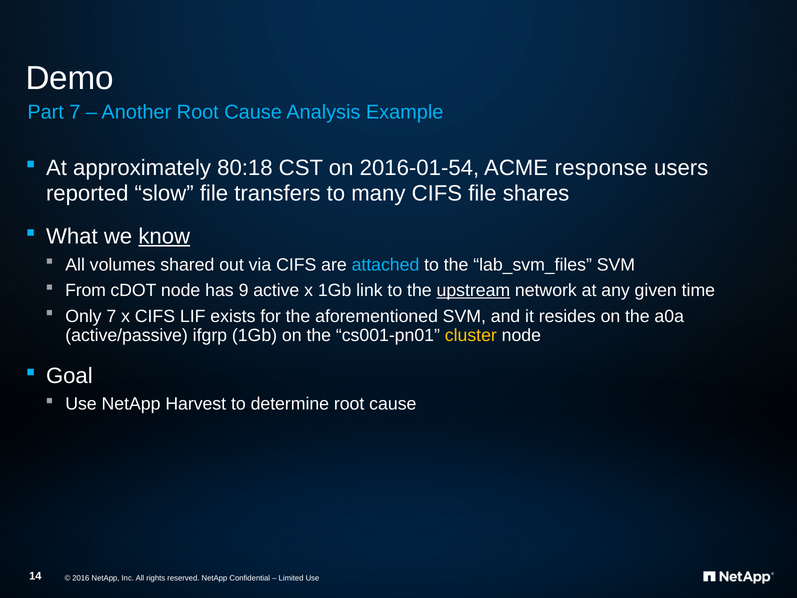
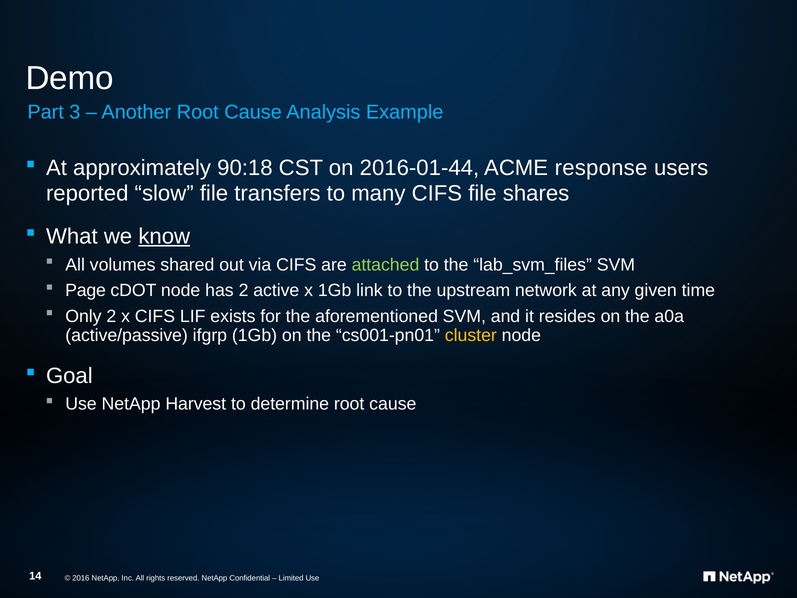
Part 7: 7 -> 3 (75, 112)
80:18: 80:18 -> 90:18 (245, 168)
2016-01-54: 2016-01-54 -> 2016-01-44 (419, 168)
attached colour: light blue -> light green (385, 265)
From: From -> Page (86, 290)
has 9: 9 -> 2 (244, 290)
upstream underline: present -> none (473, 290)
Only 7: 7 -> 2 (111, 316)
